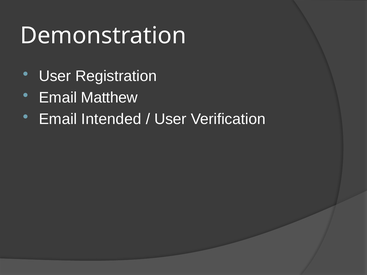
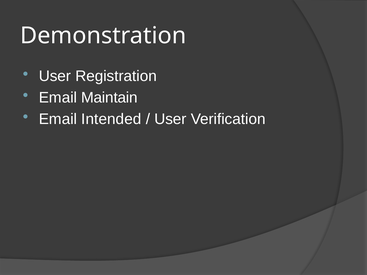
Matthew: Matthew -> Maintain (109, 98)
